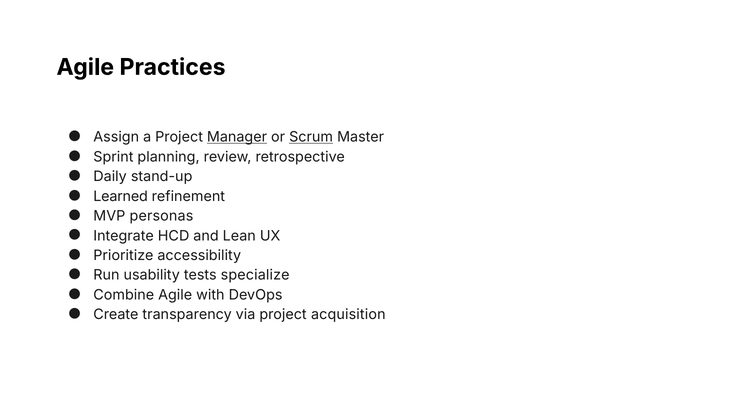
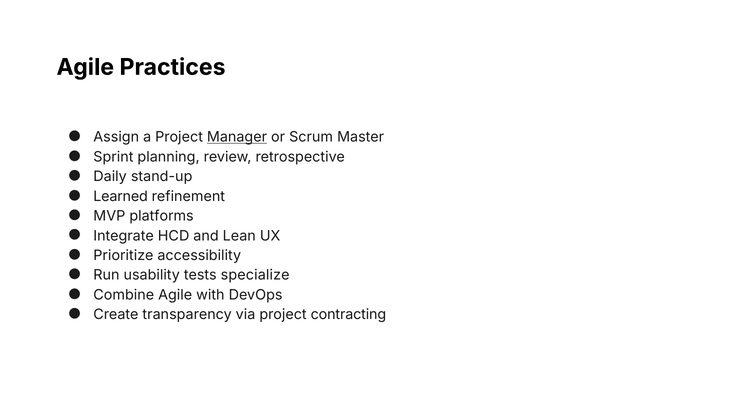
Scrum underline: present -> none (311, 137)
personas: personas -> platforms (162, 216)
acquisition: acquisition -> contracting (348, 315)
